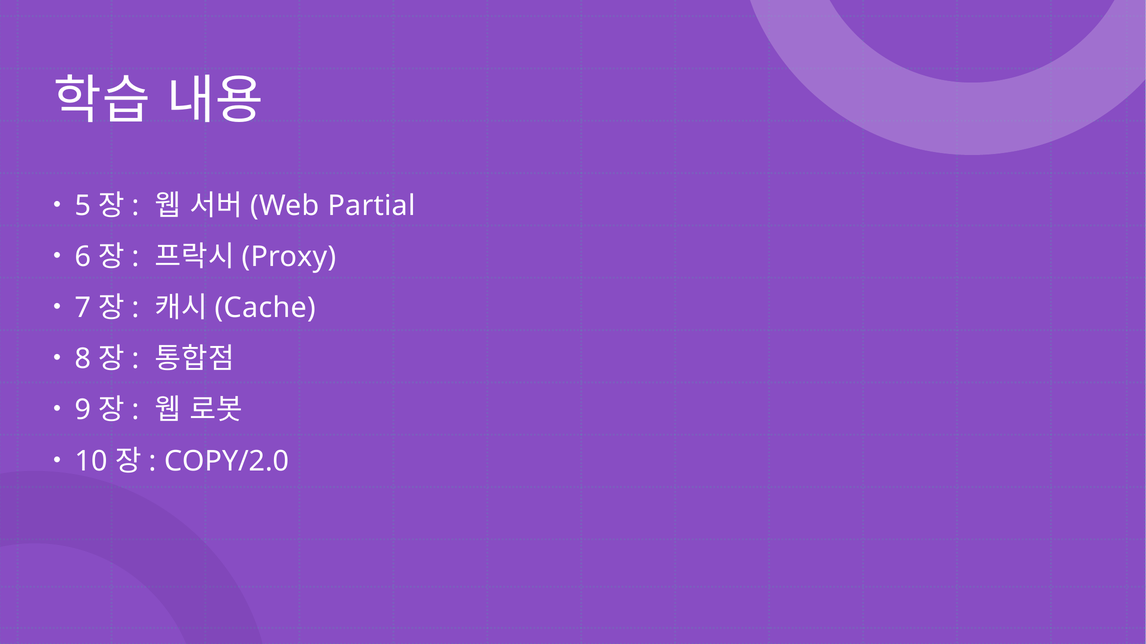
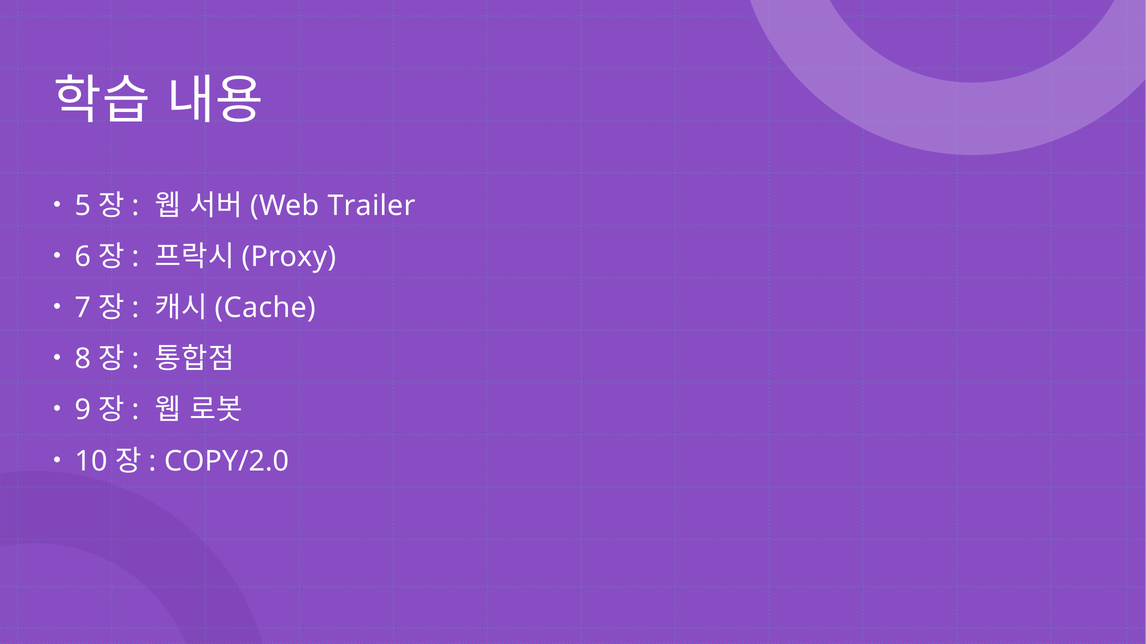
Partial: Partial -> Trailer (372, 206)
